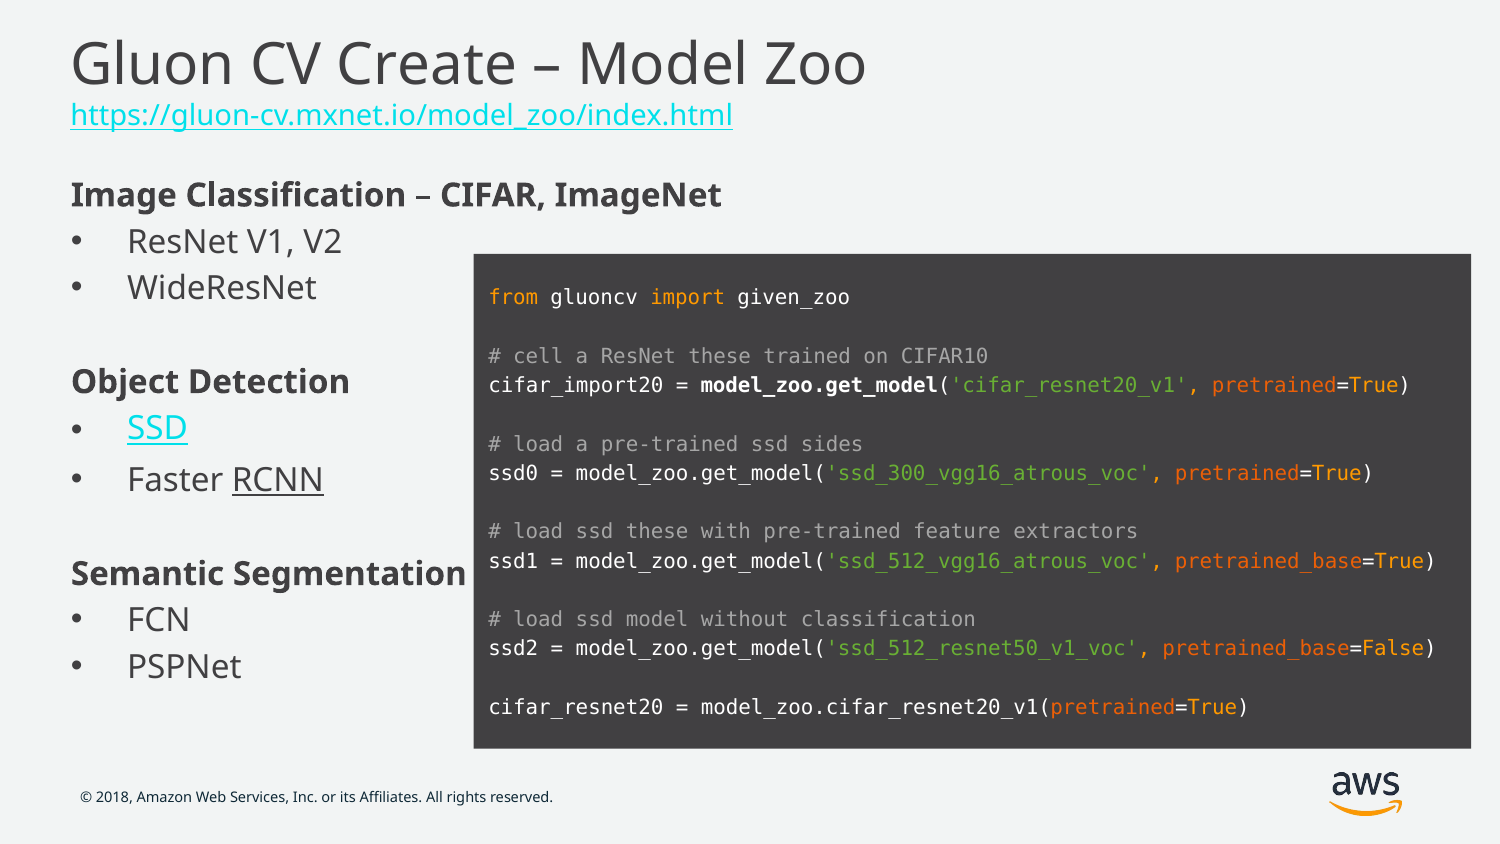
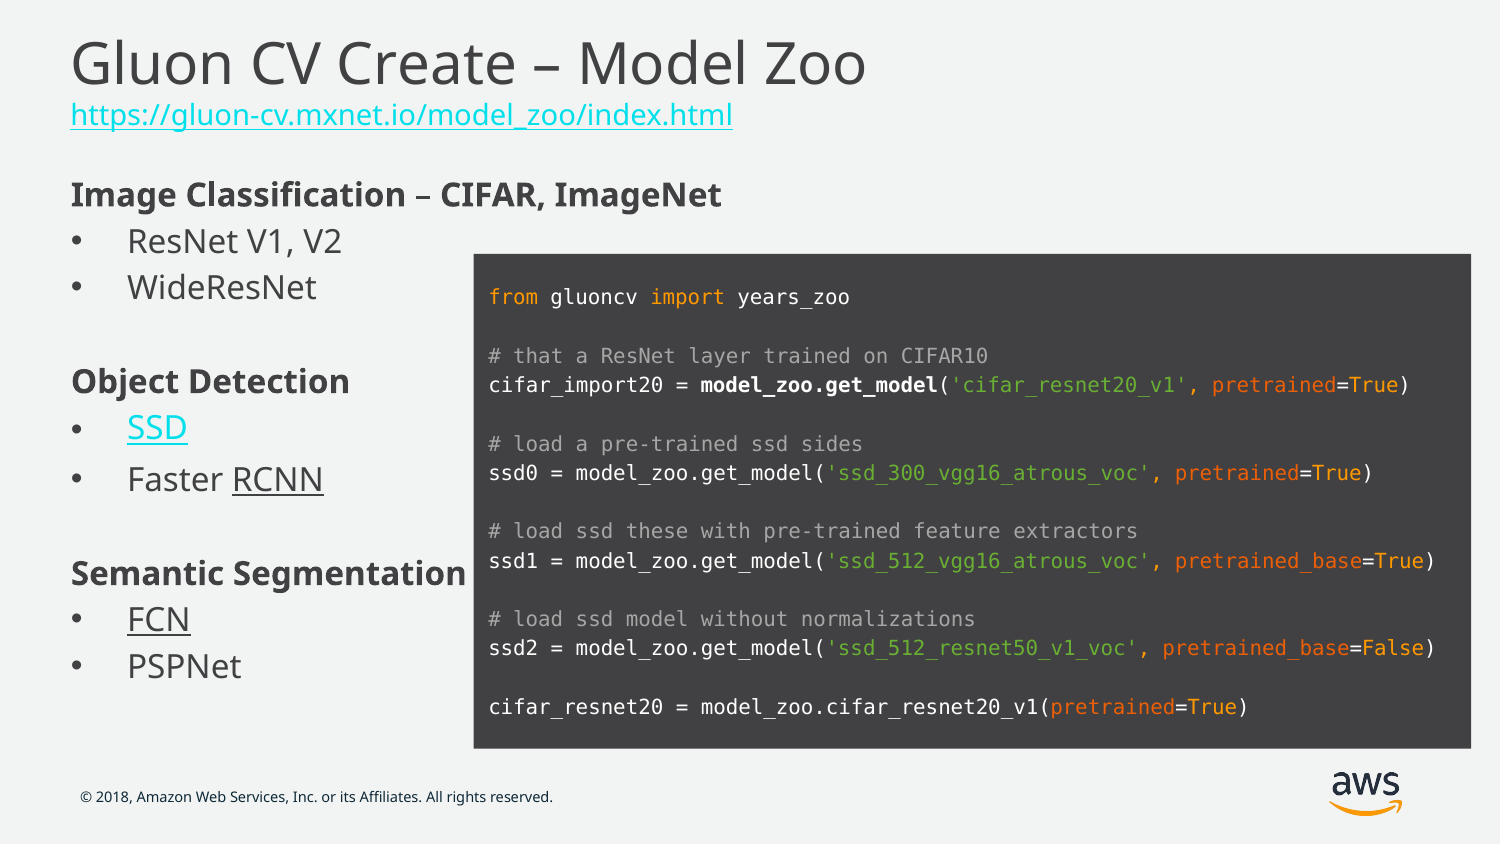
given_zoo: given_zoo -> years_zoo (794, 298)
cell: cell -> that (538, 356)
ResNet these: these -> layer (720, 356)
FCN underline: none -> present (159, 621)
without classification: classification -> normalizations (888, 620)
